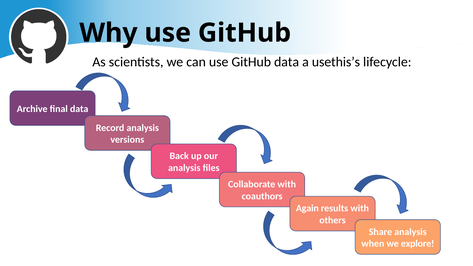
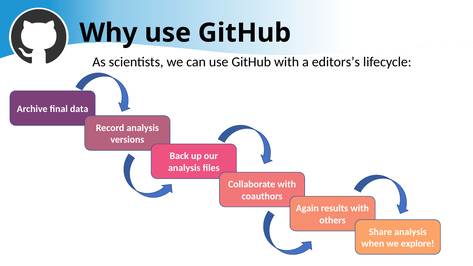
GitHub data: data -> with (287, 62)
usethis’s: usethis’s -> editors’s (336, 62)
